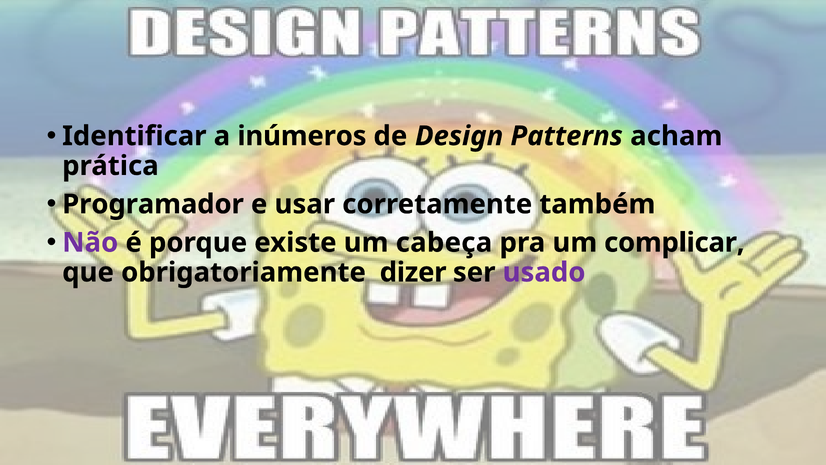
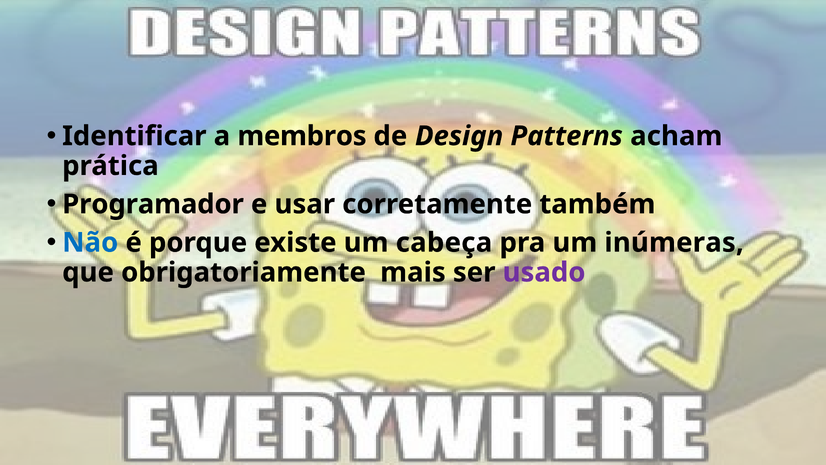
inúmeros: inúmeros -> membros (302, 136)
Não colour: purple -> blue (90, 242)
complicar: complicar -> inúmeras (674, 242)
dizer: dizer -> mais (413, 272)
